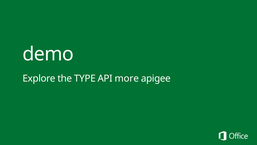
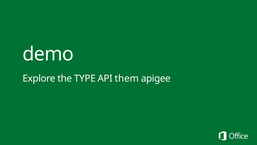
more: more -> them (127, 78)
